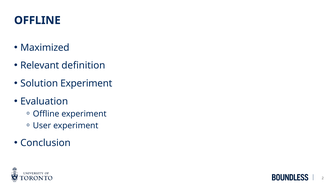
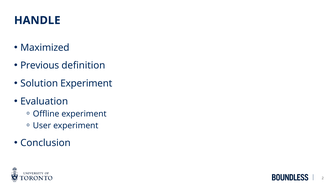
OFFLINE: OFFLINE -> HANDLE (37, 20)
Relevant: Relevant -> Previous (40, 65)
